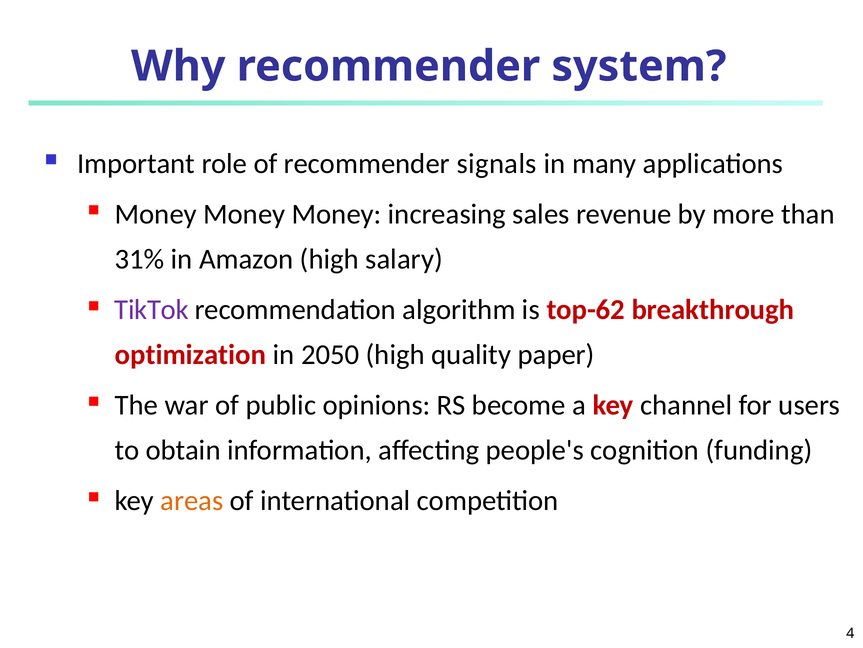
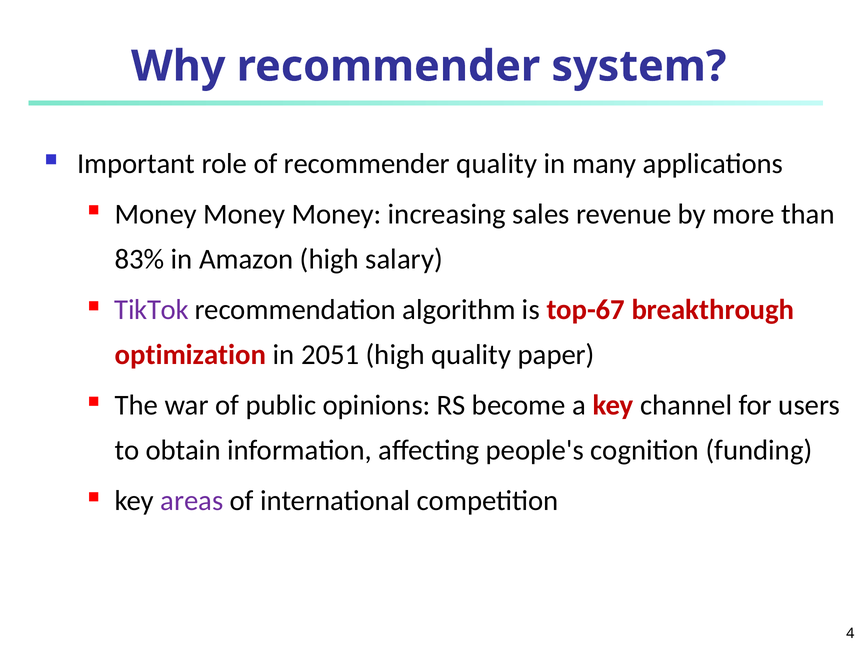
recommender signals: signals -> quality (497, 163)
31%: 31% -> 83% (140, 259)
top-62: top-62 -> top-67 (586, 309)
2050: 2050 -> 2051 (330, 354)
areas colour: orange -> purple (192, 500)
